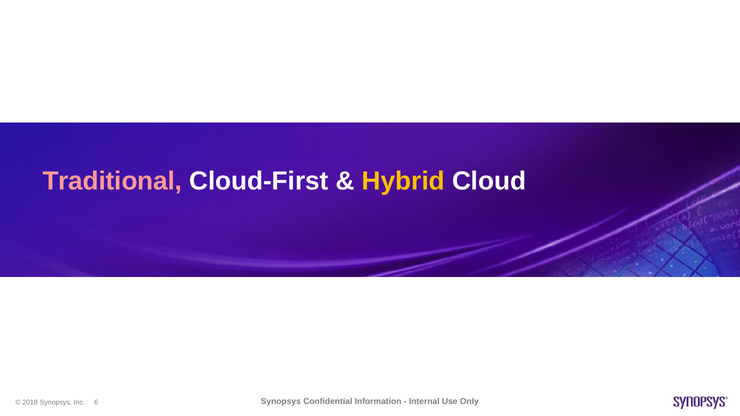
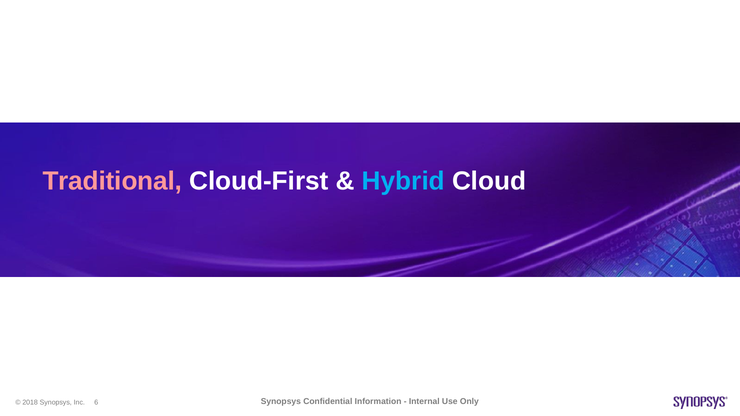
Hybrid colour: yellow -> light blue (403, 181)
